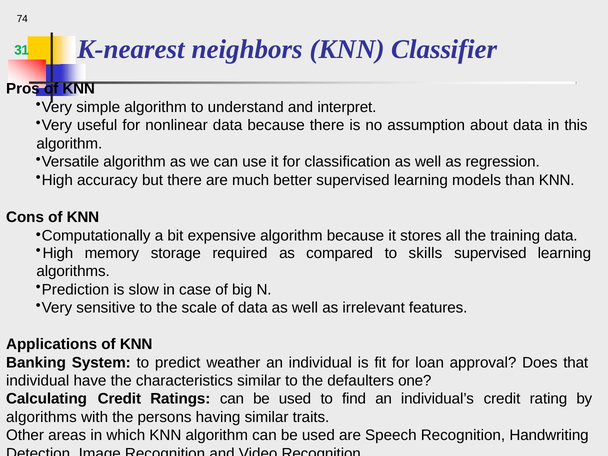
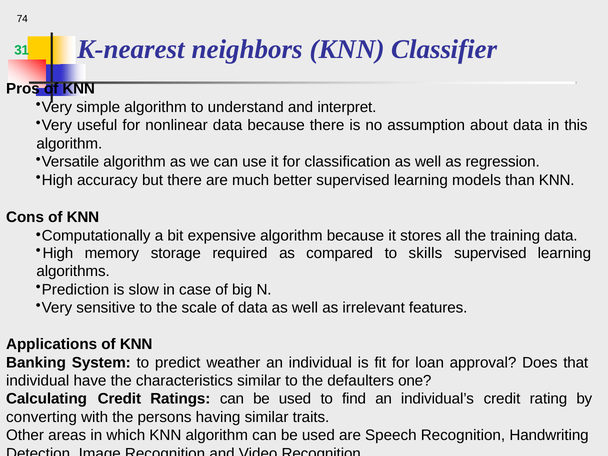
algorithms: algorithms -> converting (41, 417)
